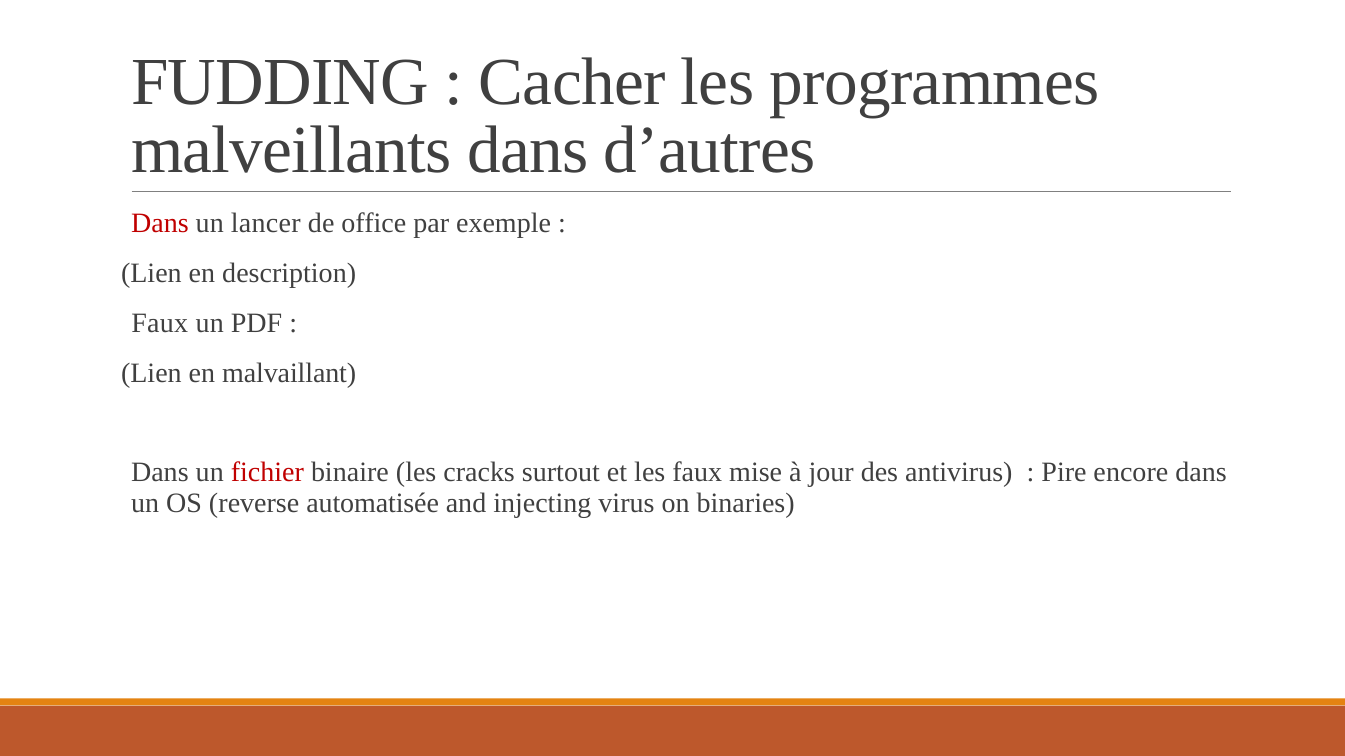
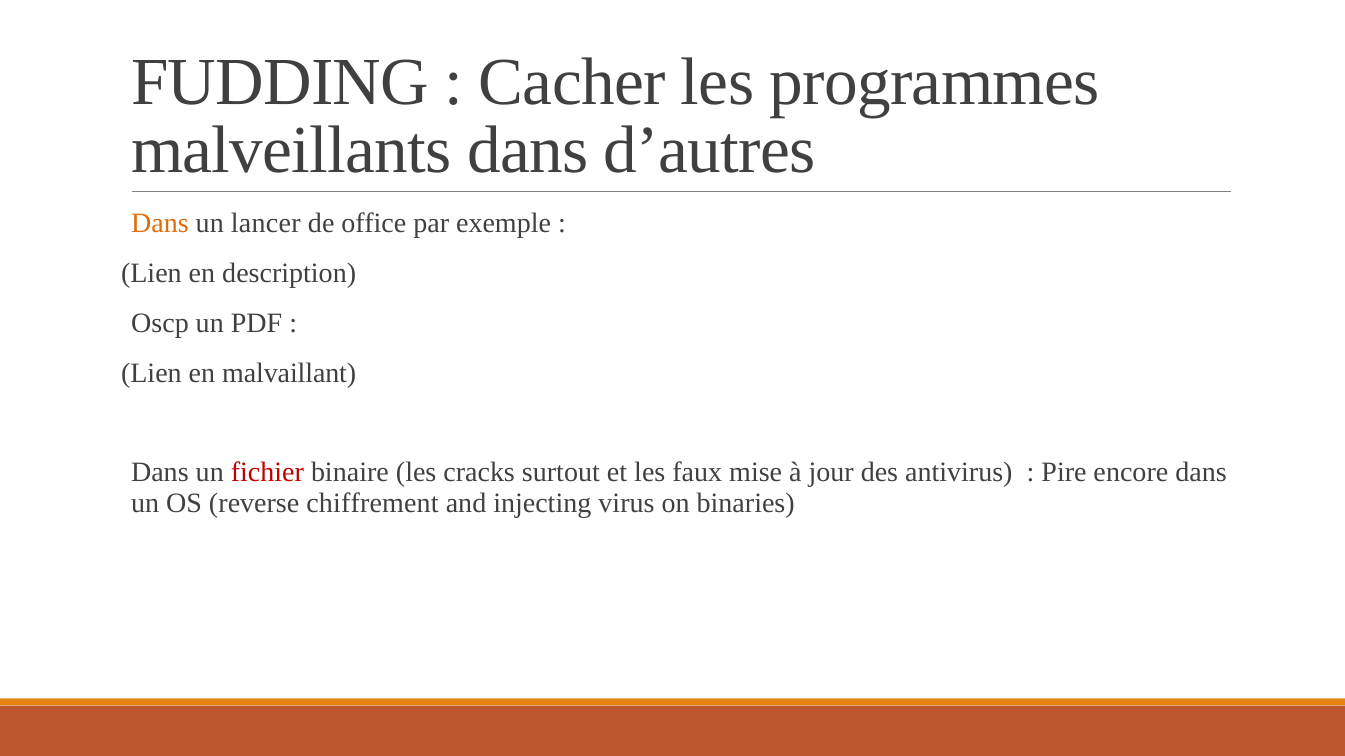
Dans colour: red -> orange (160, 224)
Faux: Faux -> Oscp (160, 323)
automatisée: automatisée -> chiffrement (373, 503)
